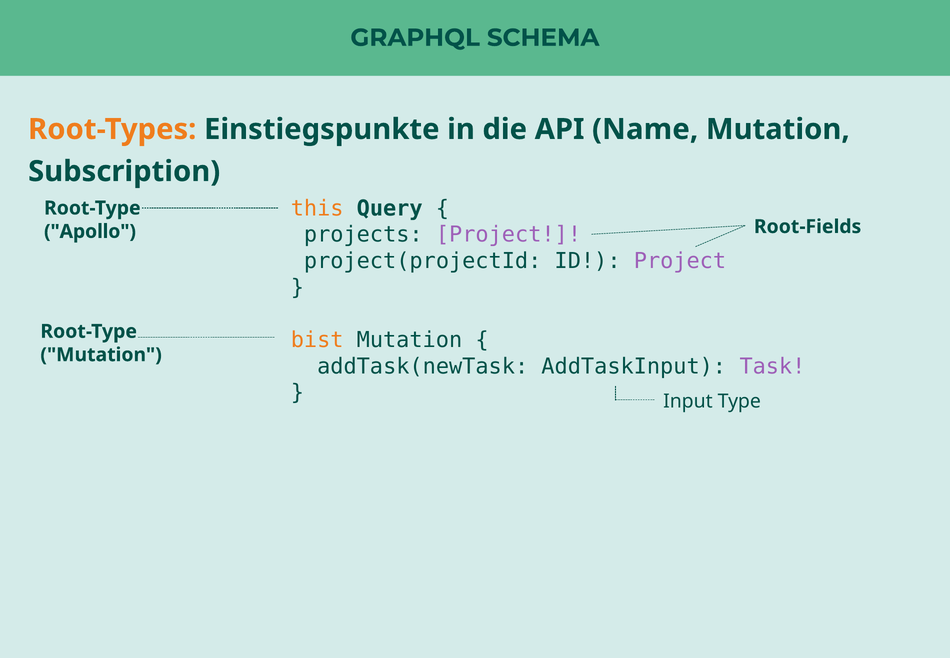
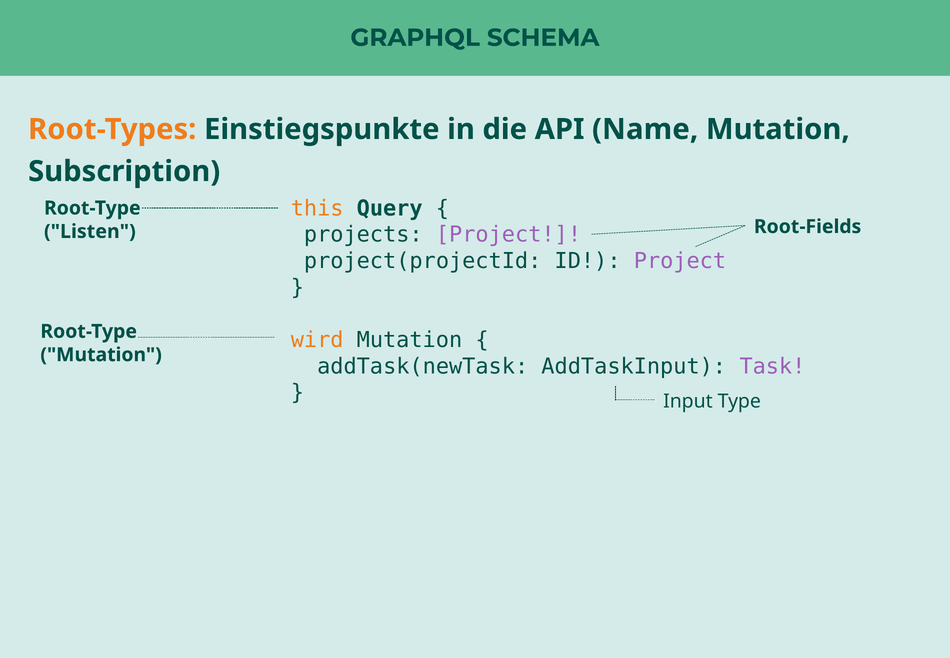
Apollo: Apollo -> Listen (90, 231)
bist: bist -> wird (317, 340)
